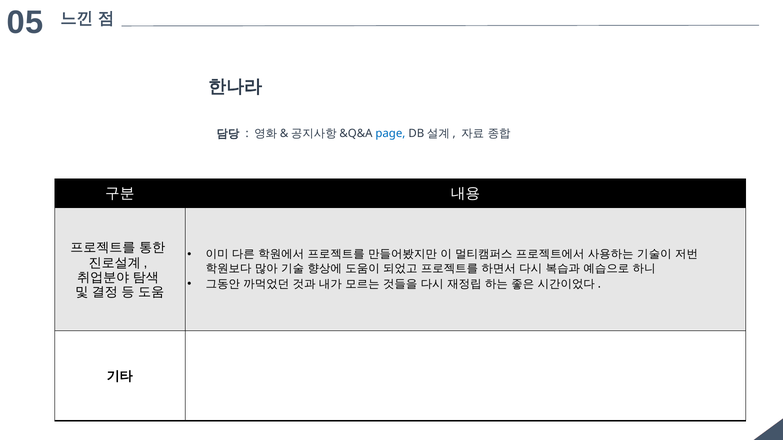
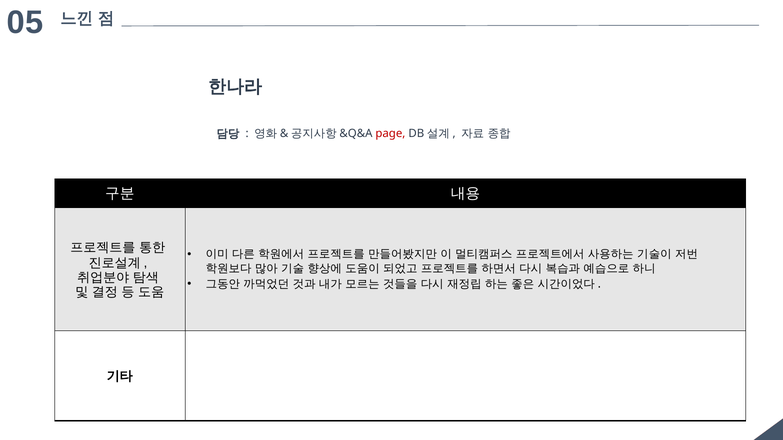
page colour: blue -> red (390, 134)
